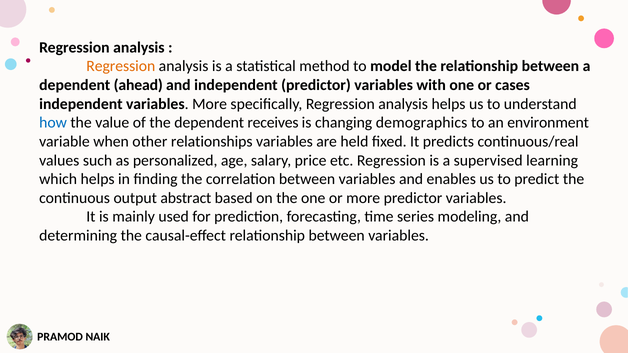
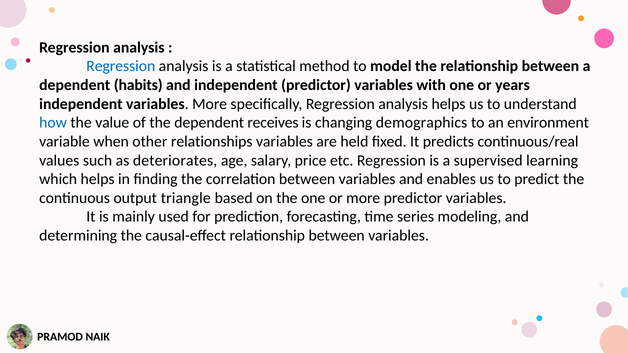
Regression colour: orange -> blue (121, 66)
ahead: ahead -> habits (138, 85)
cases: cases -> years (513, 85)
personalized: personalized -> deteriorates (175, 160)
abstract: abstract -> triangle (186, 198)
